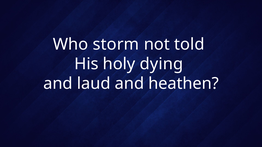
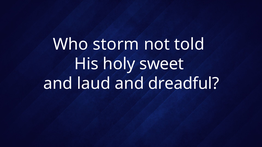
dying: dying -> sweet (162, 64)
heathen: heathen -> dreadful (184, 84)
